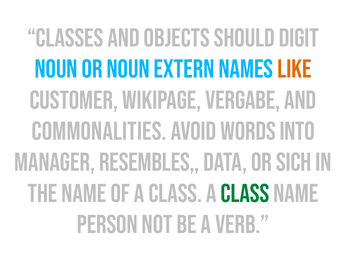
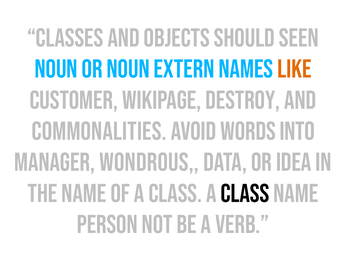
digit: digit -> seen (299, 38)
Vergabe: Vergabe -> Destroy (243, 100)
Resembles: Resembles -> Wondrous (149, 163)
Sich: Sich -> Idea (294, 163)
class colour: green -> black (245, 194)
